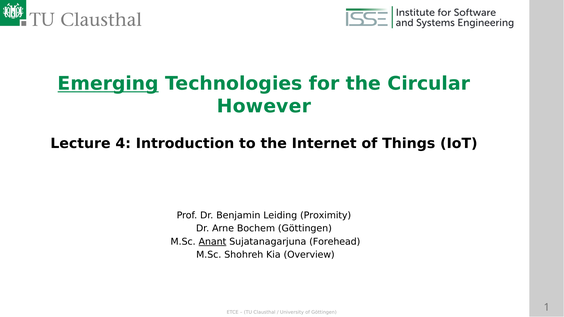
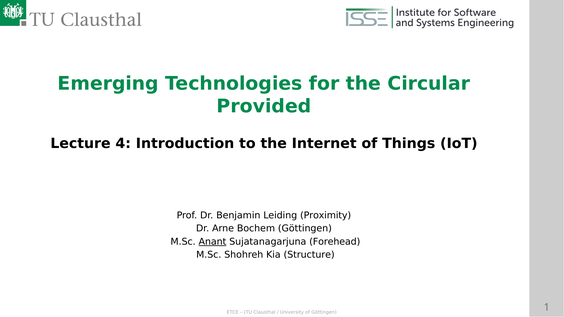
Emerging underline: present -> none (108, 84)
However: However -> Provided (264, 106)
Overview: Overview -> Structure (309, 255)
